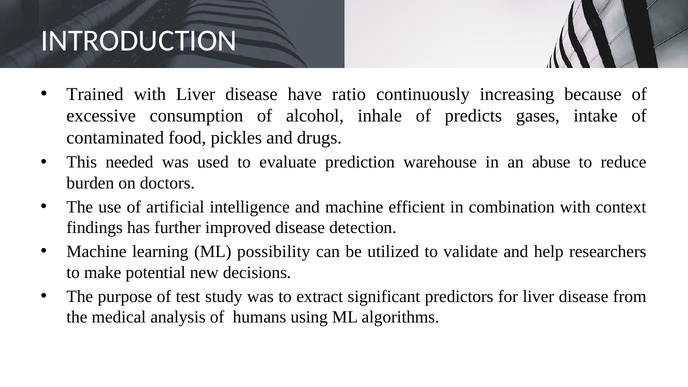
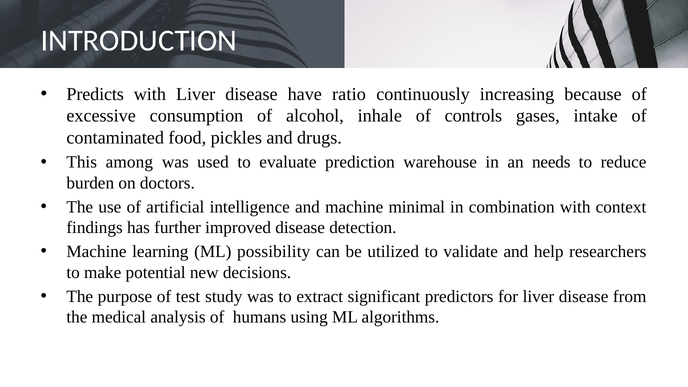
Trained: Trained -> Predicts (95, 94)
predicts: predicts -> controls (473, 116)
needed: needed -> among (129, 162)
abuse: abuse -> needs (551, 162)
efficient: efficient -> minimal (417, 207)
